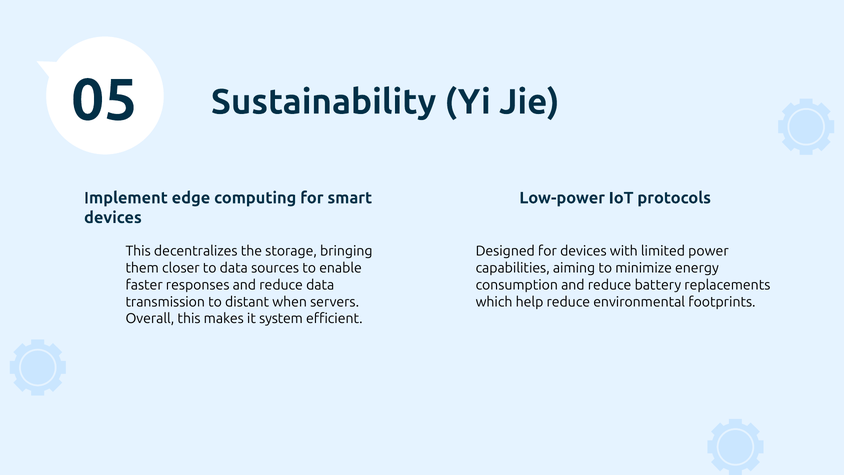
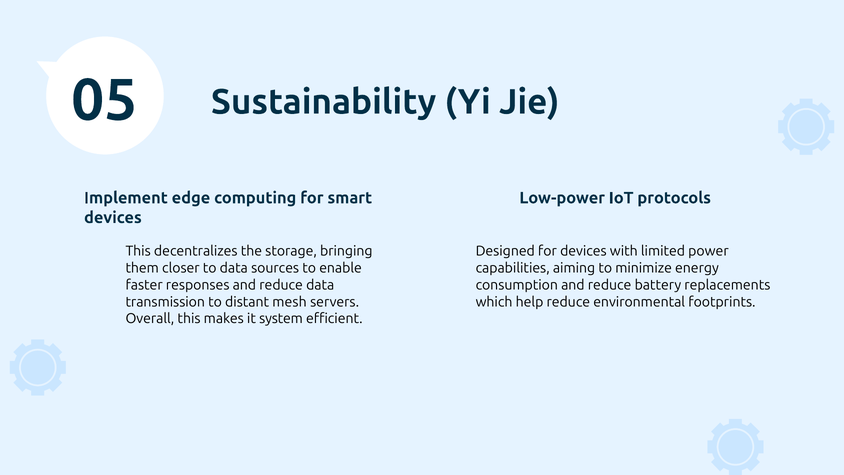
when: when -> mesh (290, 302)
